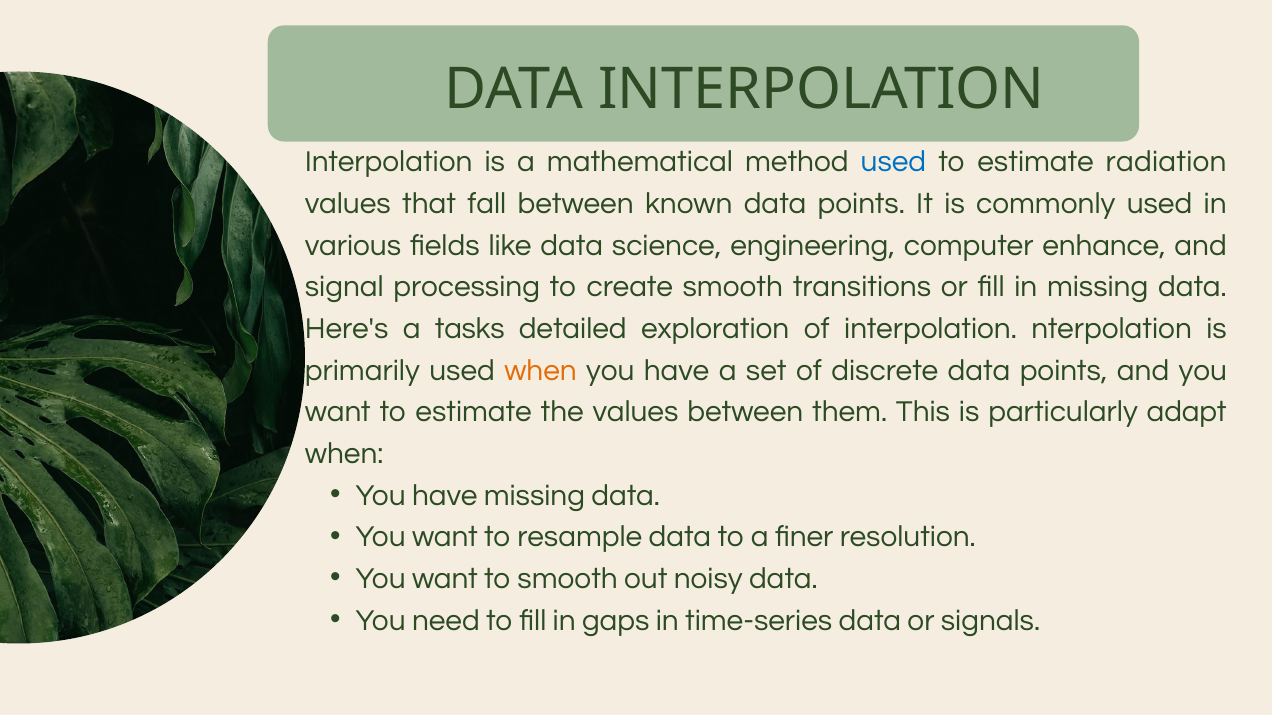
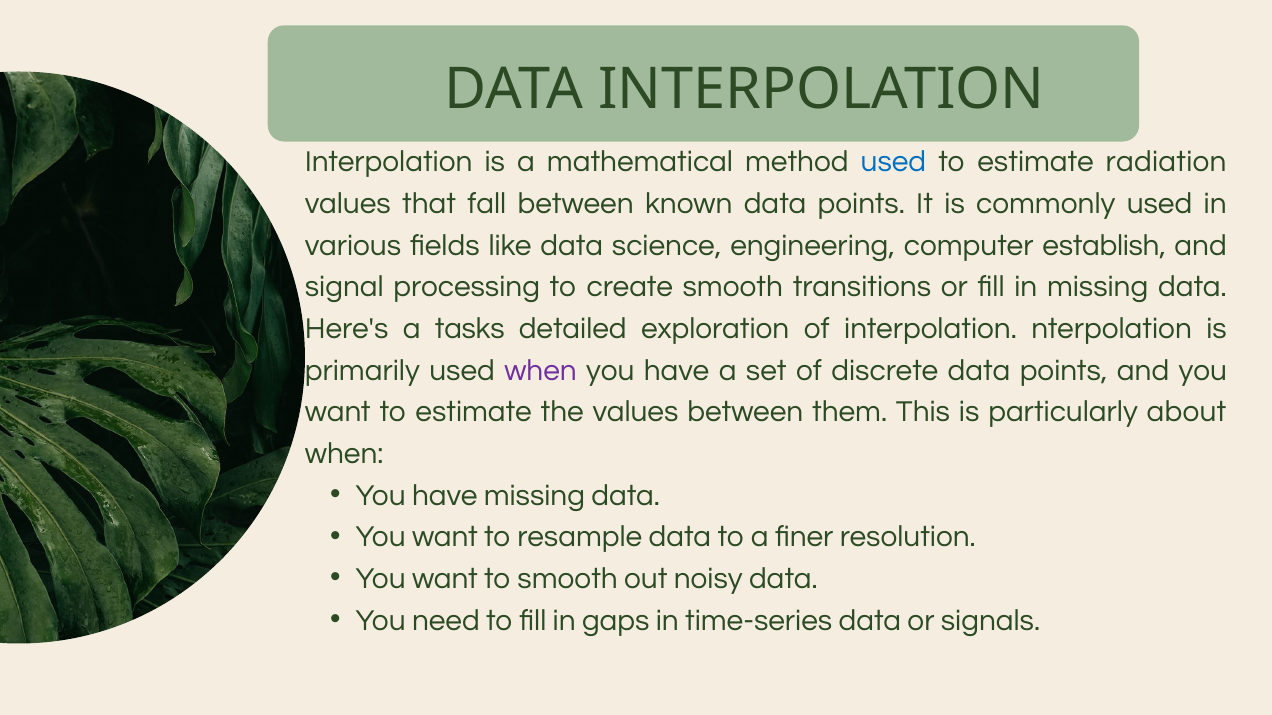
enhance: enhance -> establish (1104, 246)
when colour: orange -> purple (540, 371)
adapt: adapt -> about (1187, 412)
